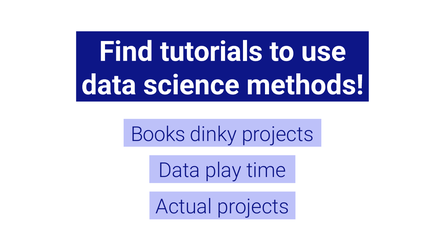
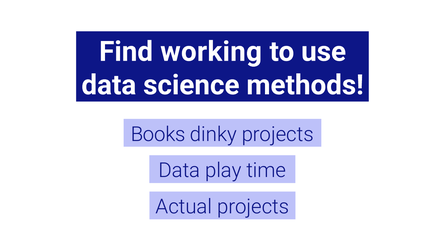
tutorials: tutorials -> working (211, 51)
